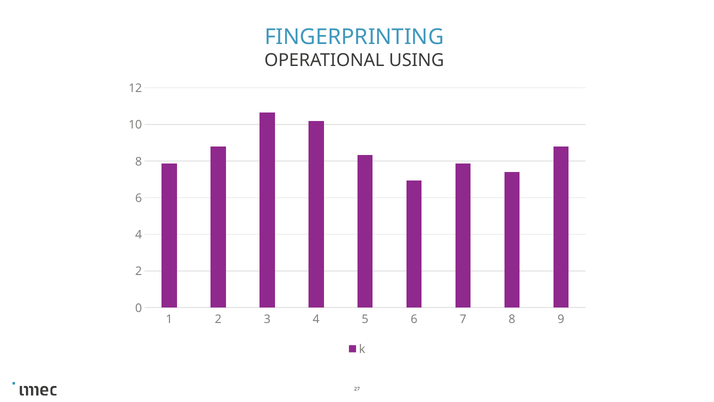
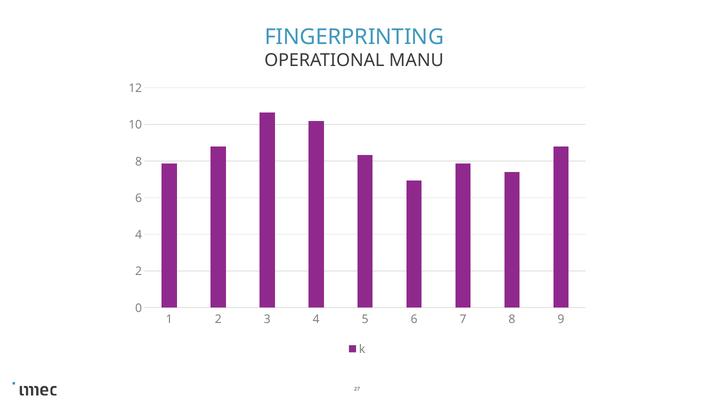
USING: USING -> MANU (416, 61)
